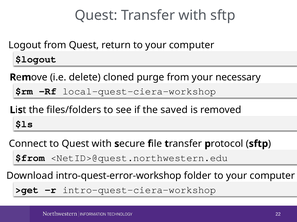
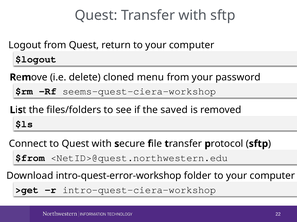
purge: purge -> menu (150, 77)
necessary: necessary -> password (238, 77)
local-quest-ciera-workshop: local-quest-ciera-workshop -> seems-quest-ciera-workshop (139, 92)
